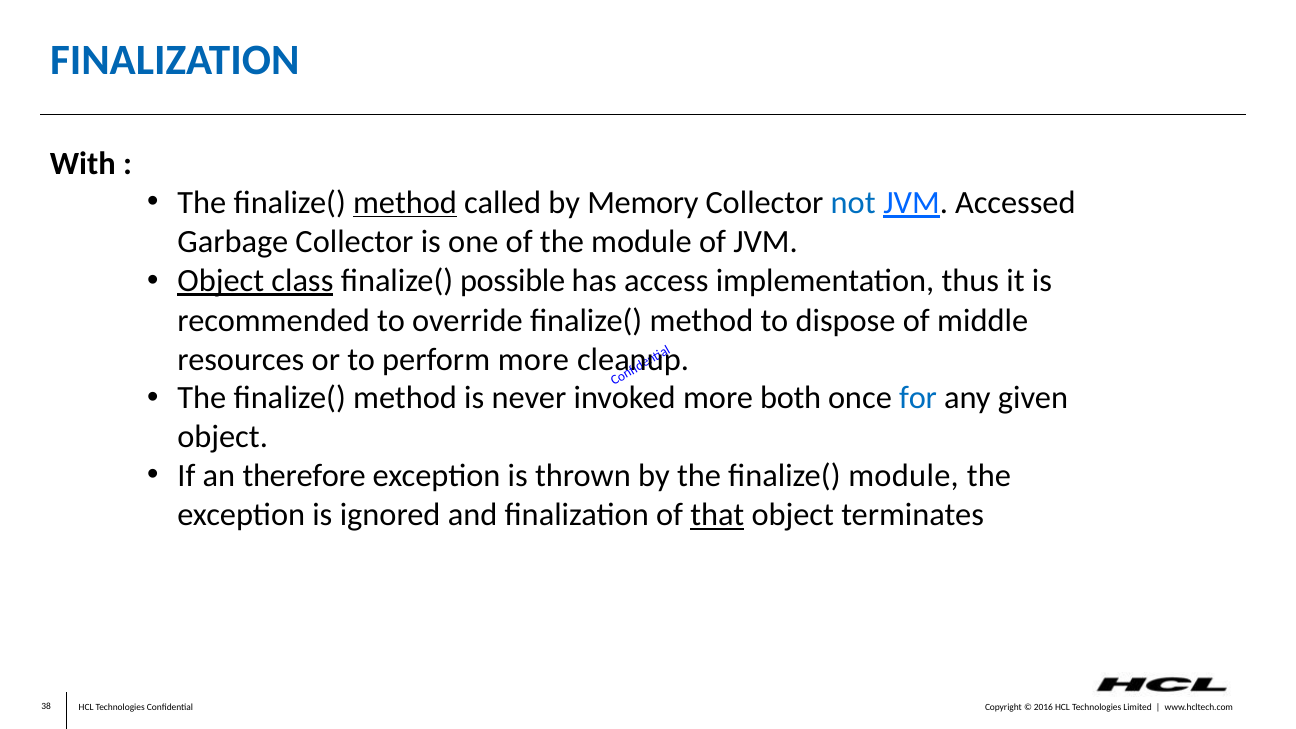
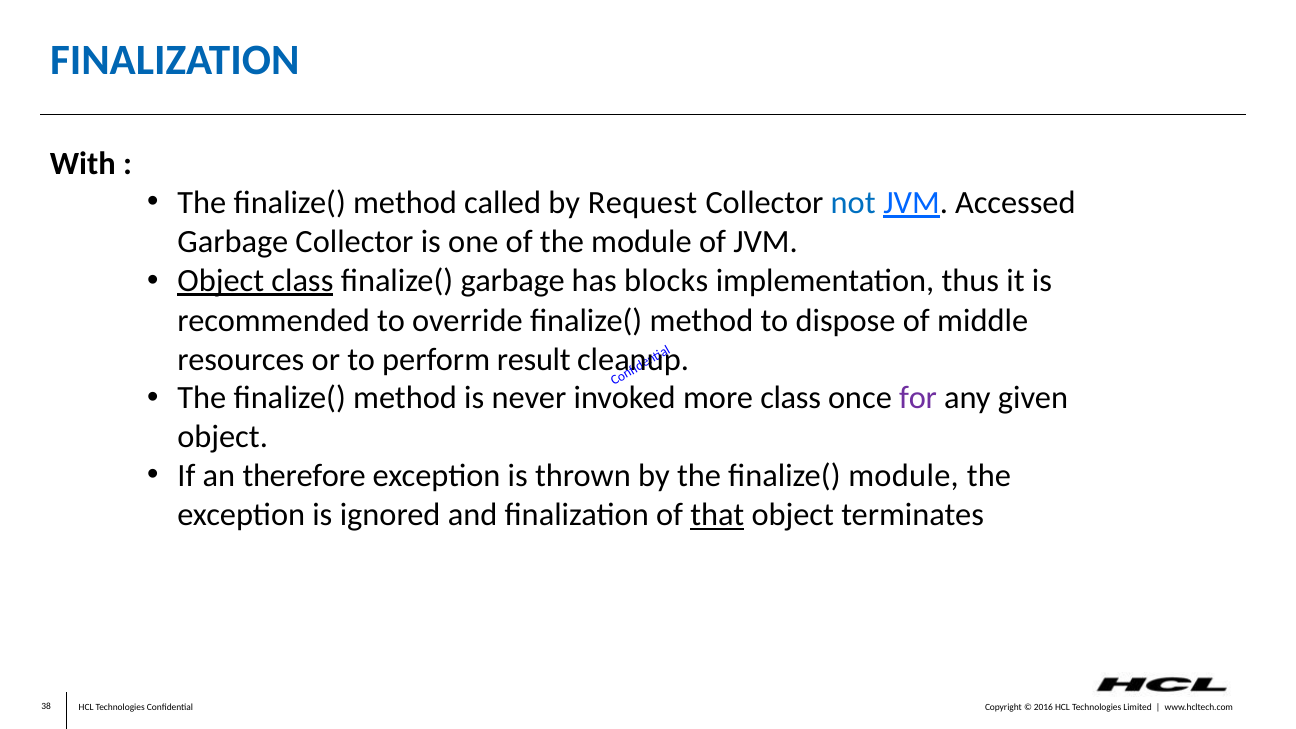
method underline: present -> none (405, 203)
Memory: Memory -> Request (643, 203)
finalize( possible: possible -> garbage (513, 281)
access: access -> blocks (666, 281)
perform more: more -> result (534, 359)
more both: both -> class (791, 398)
for colour: blue -> purple (918, 398)
